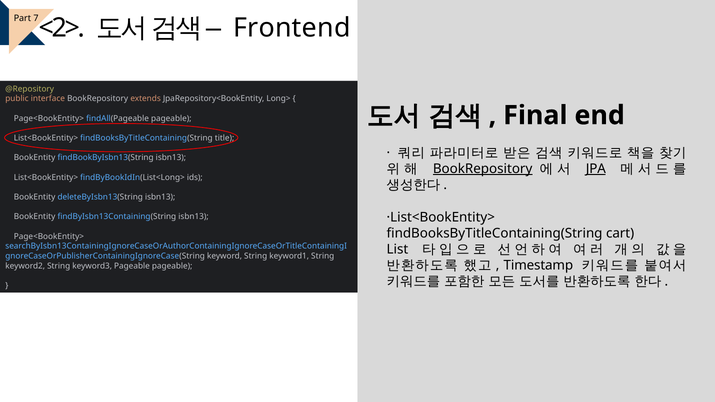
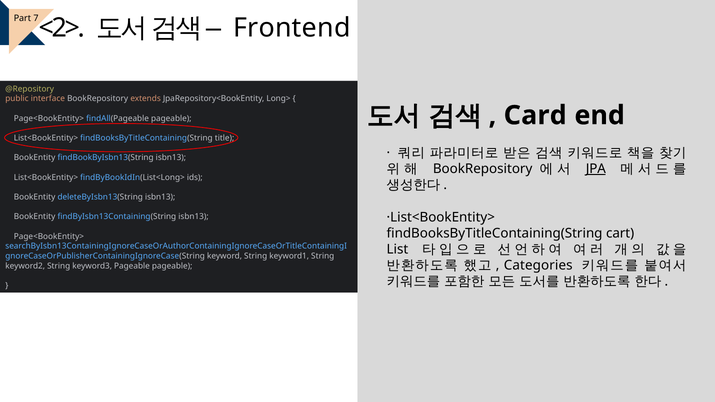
Final: Final -> Card (535, 115)
BookRepository underline: present -> none (483, 169)
Timestamp: Timestamp -> Categories (538, 265)
